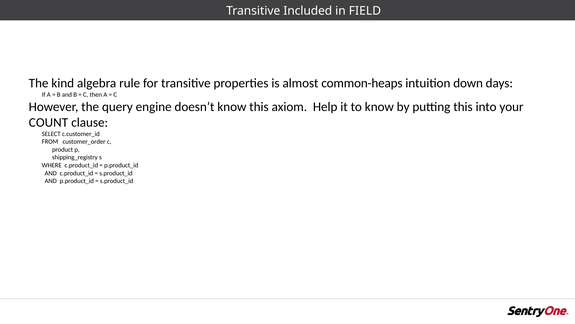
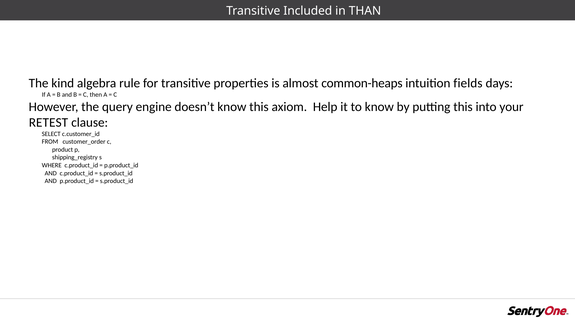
FIELD: FIELD -> THAN (365, 11)
down: down -> fields (468, 83)
COUNT: COUNT -> RETEST (48, 122)
